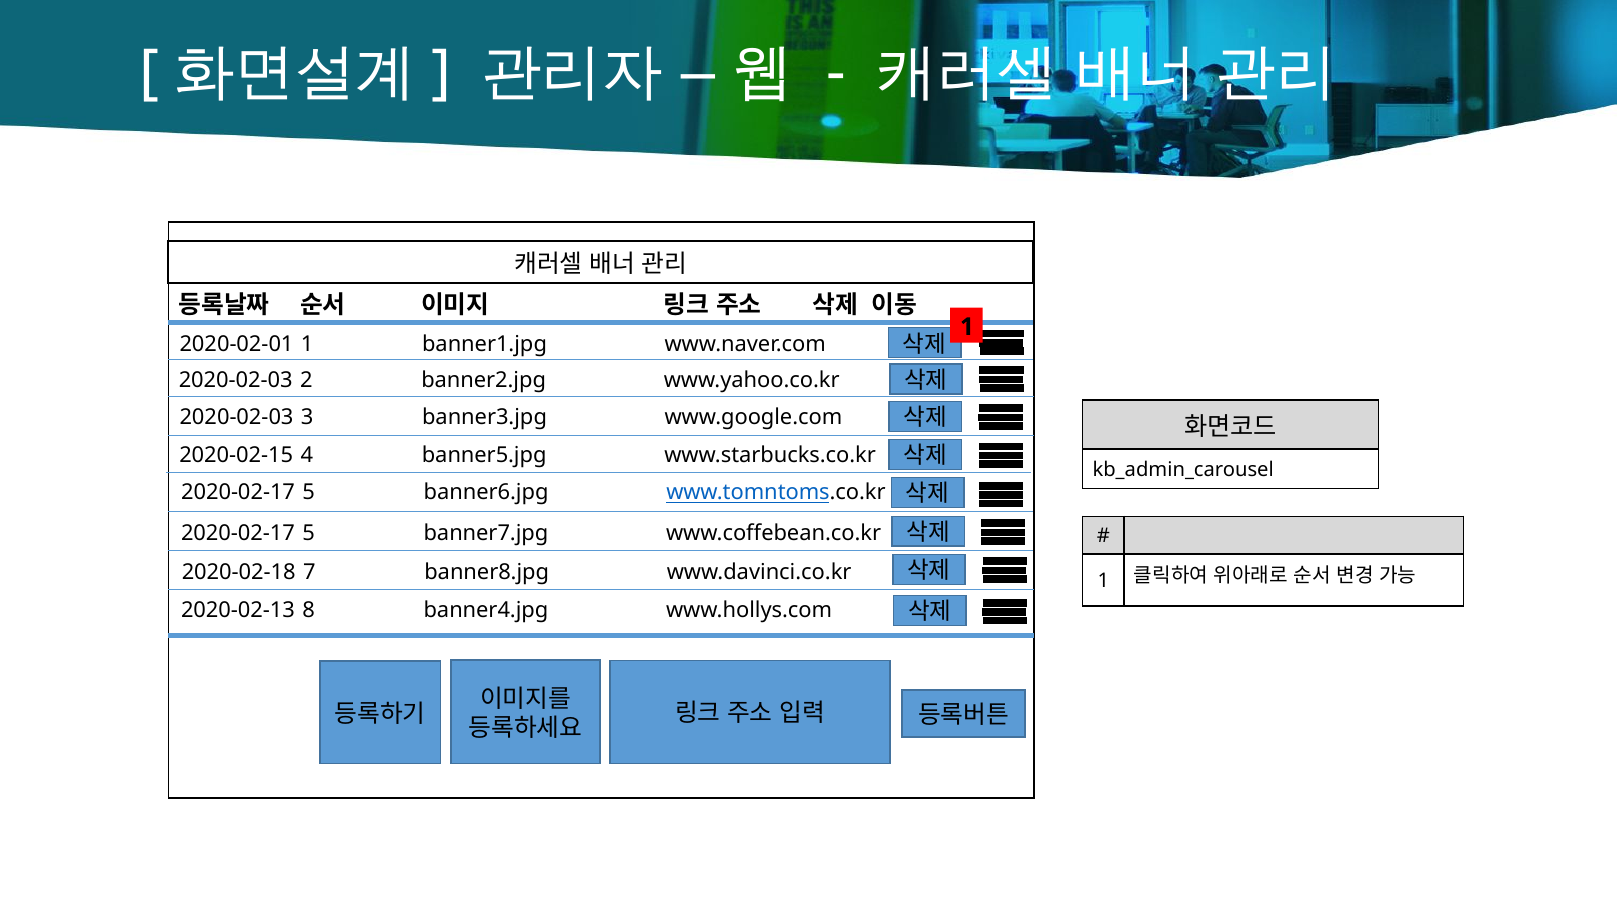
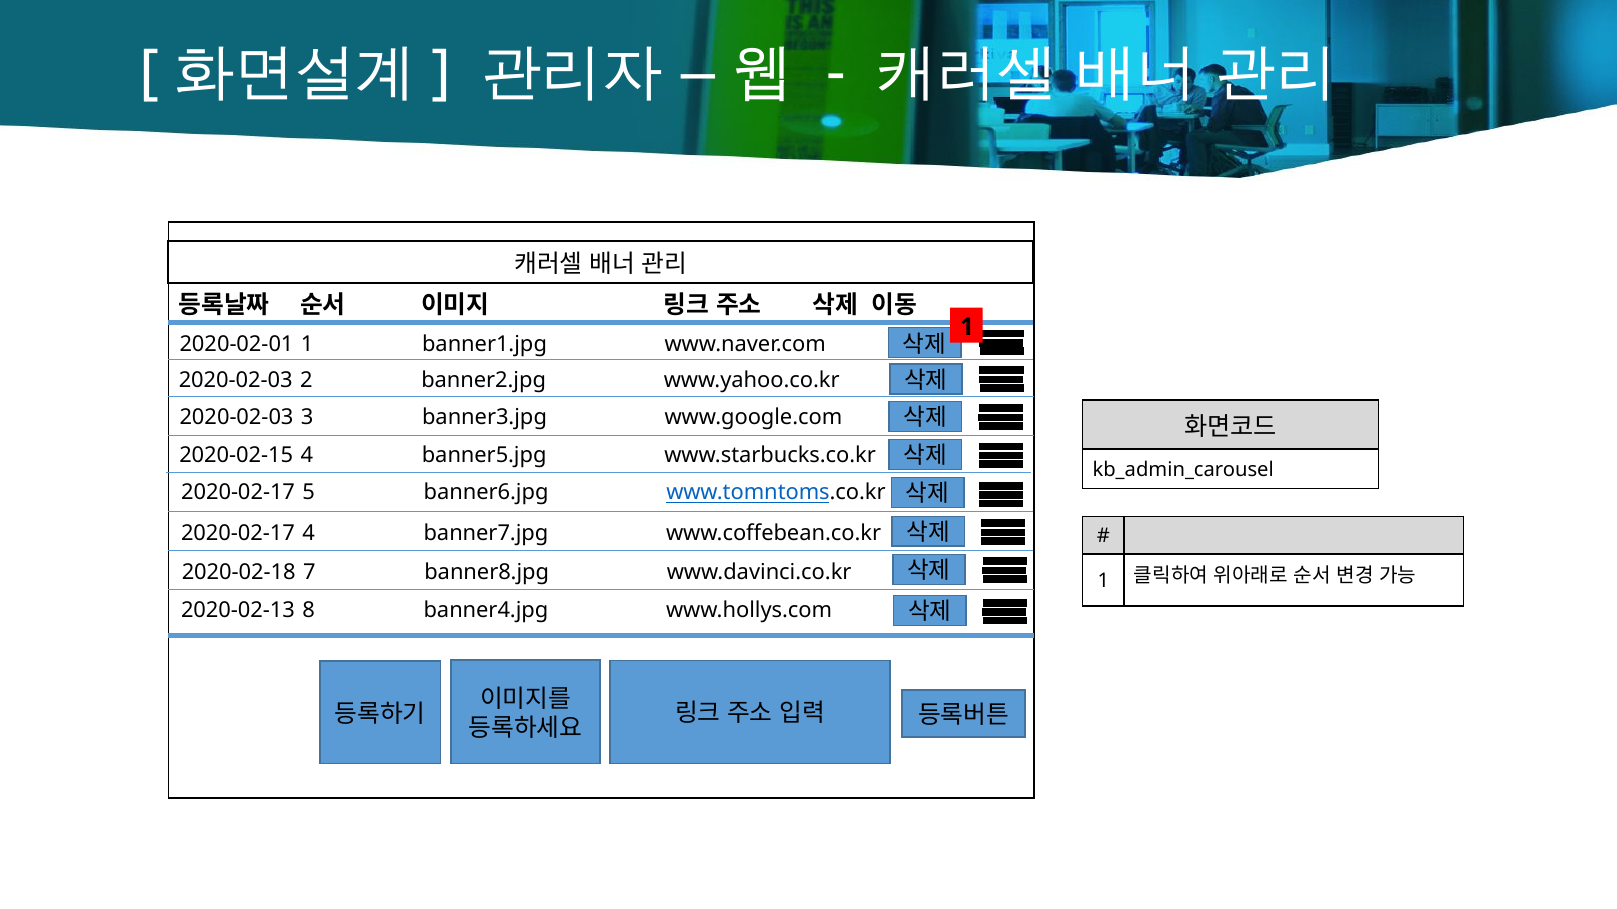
5: 5 -> 4 (309, 533)
